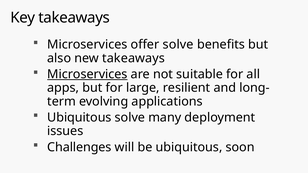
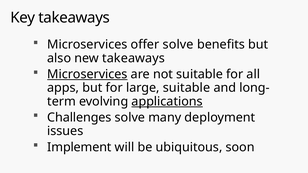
large resilient: resilient -> suitable (186, 88)
applications underline: none -> present (167, 102)
Ubiquitous: Ubiquitous -> Challenges (79, 118)
Challenges: Challenges -> Implement (79, 147)
